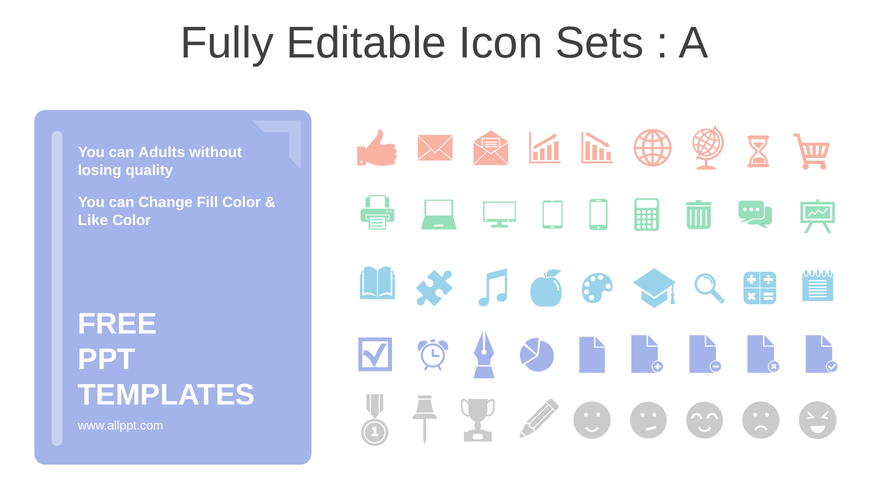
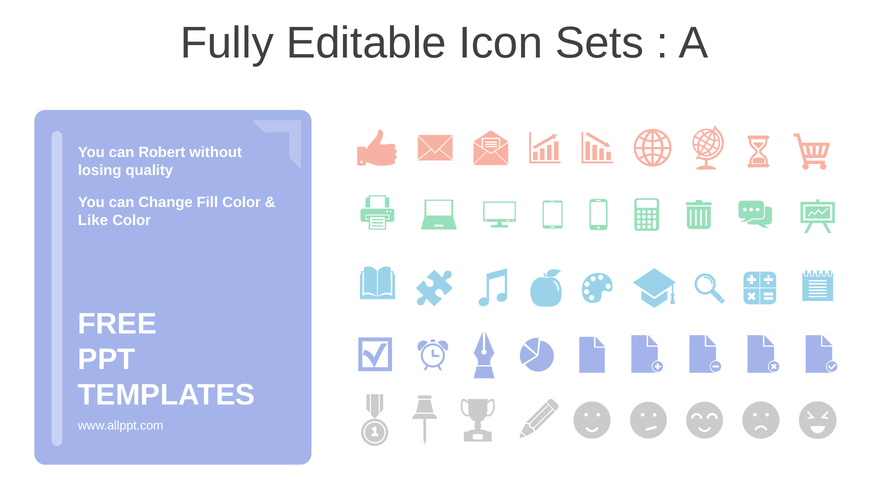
Adults: Adults -> Robert (162, 153)
